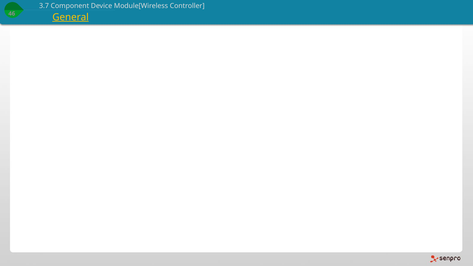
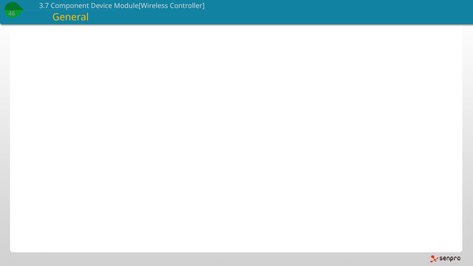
General underline: present -> none (71, 17)
